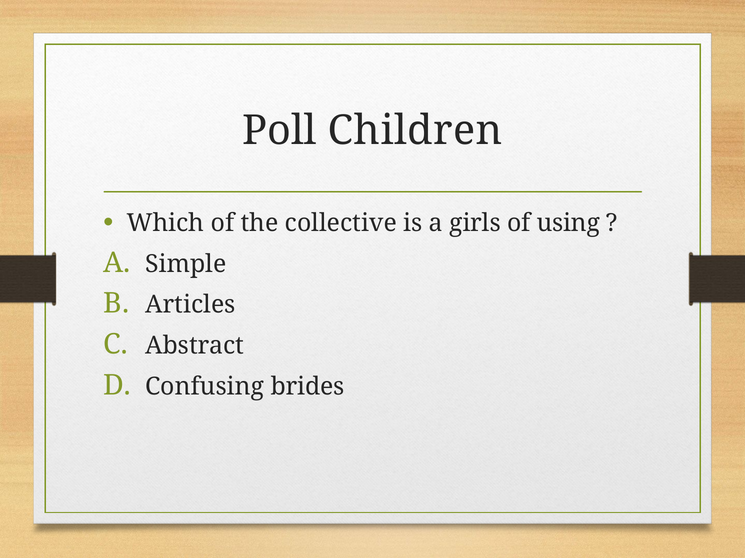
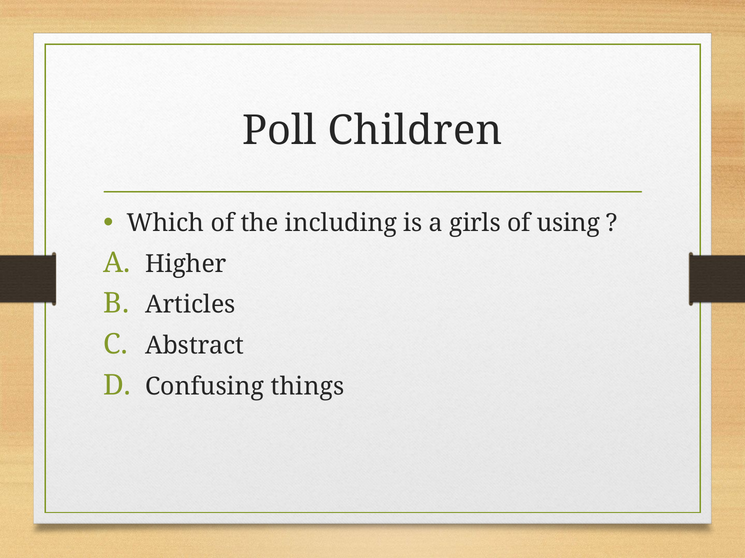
collective: collective -> including (341, 223)
Simple: Simple -> Higher (186, 264)
brides: brides -> things (307, 387)
